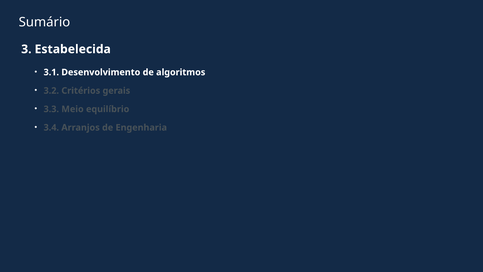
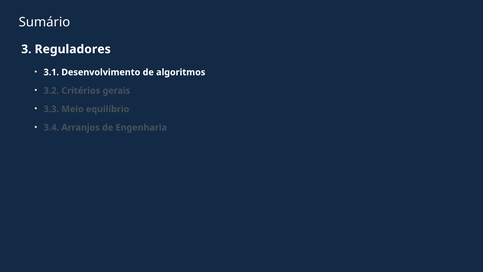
Estabelecida: Estabelecida -> Reguladores (73, 49)
